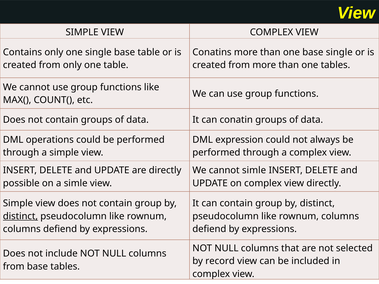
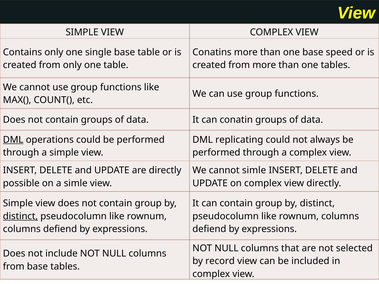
base single: single -> speed (339, 52)
DML underline: none -> present (13, 140)
expression: expression -> replicating (239, 140)
